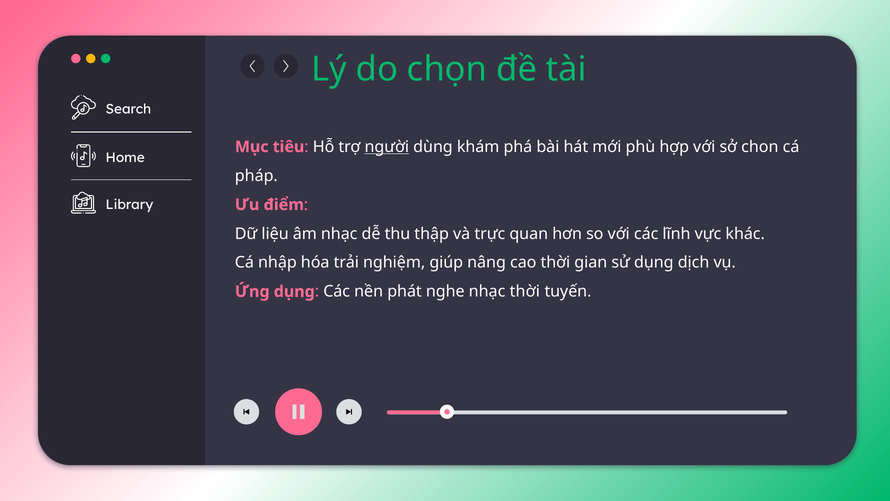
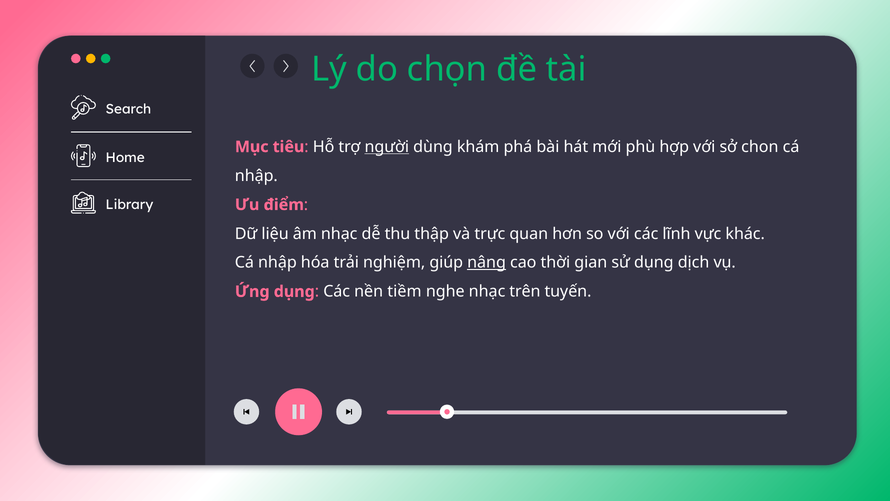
pháp: pháp -> nhập (256, 176)
nâng underline: none -> present (487, 262)
phát: phát -> tiềm (404, 291)
nhạc thời: thời -> trên (525, 291)
